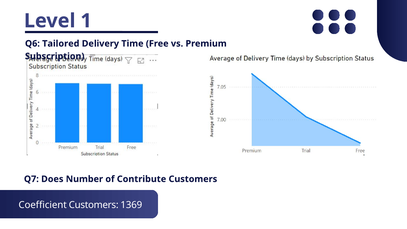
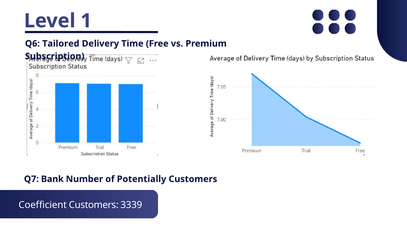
Does: Does -> Bank (52, 179)
Contribute: Contribute -> Potentially (142, 179)
1369: 1369 -> 3339 (131, 205)
